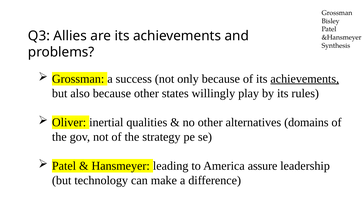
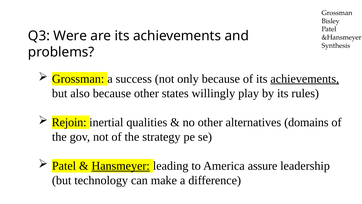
Allies: Allies -> Were (70, 36)
Oliver: Oliver -> Rejoin (69, 122)
Hansmeyer underline: none -> present (121, 166)
